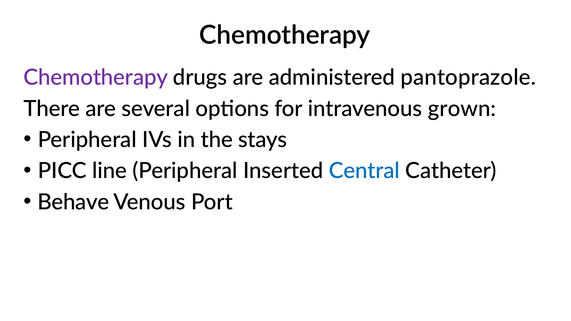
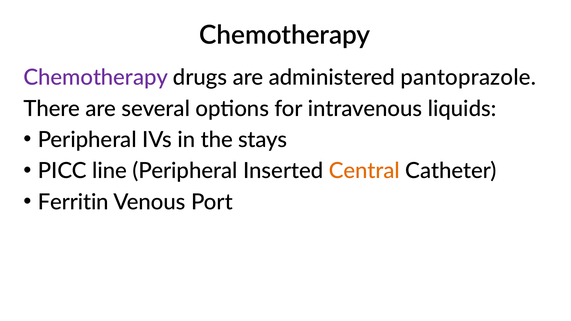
grown: grown -> liquids (462, 109)
Central colour: blue -> orange (364, 171)
Behave: Behave -> Ferritin (73, 202)
